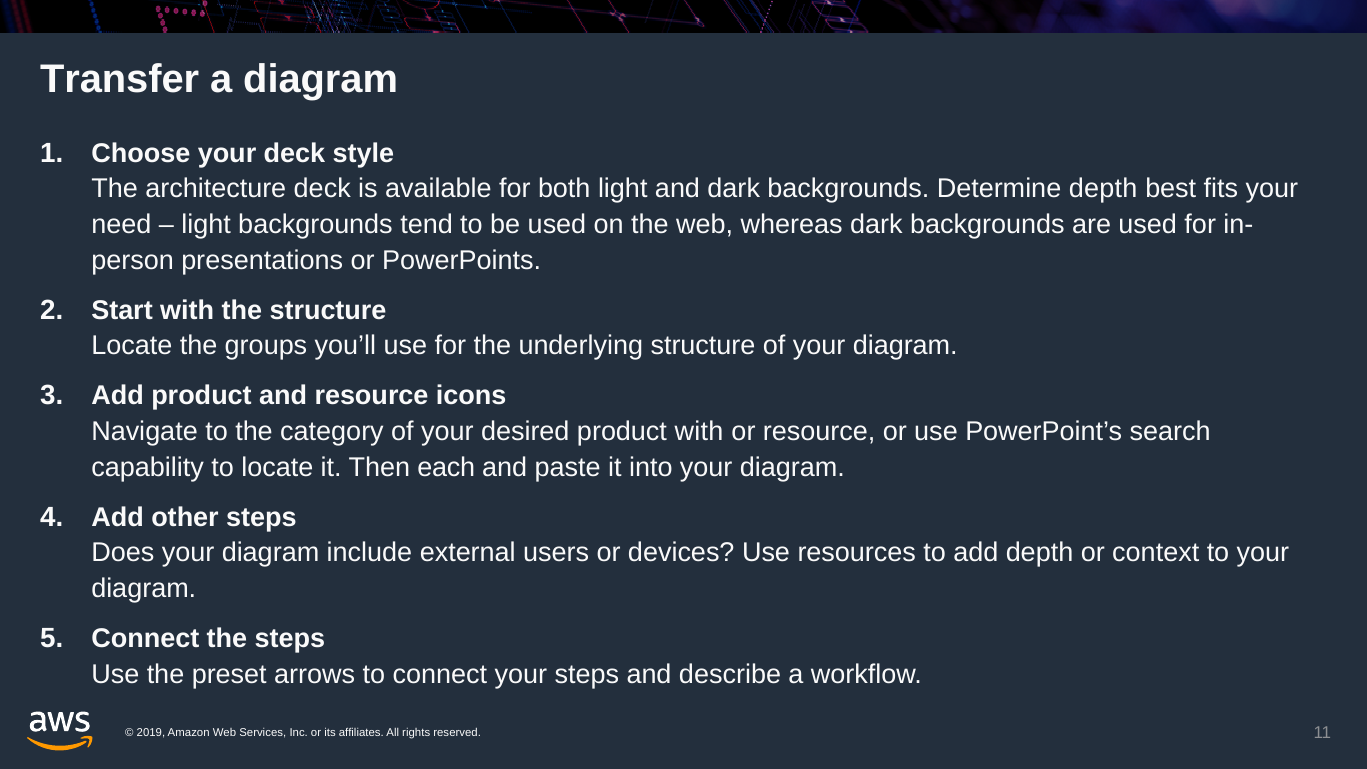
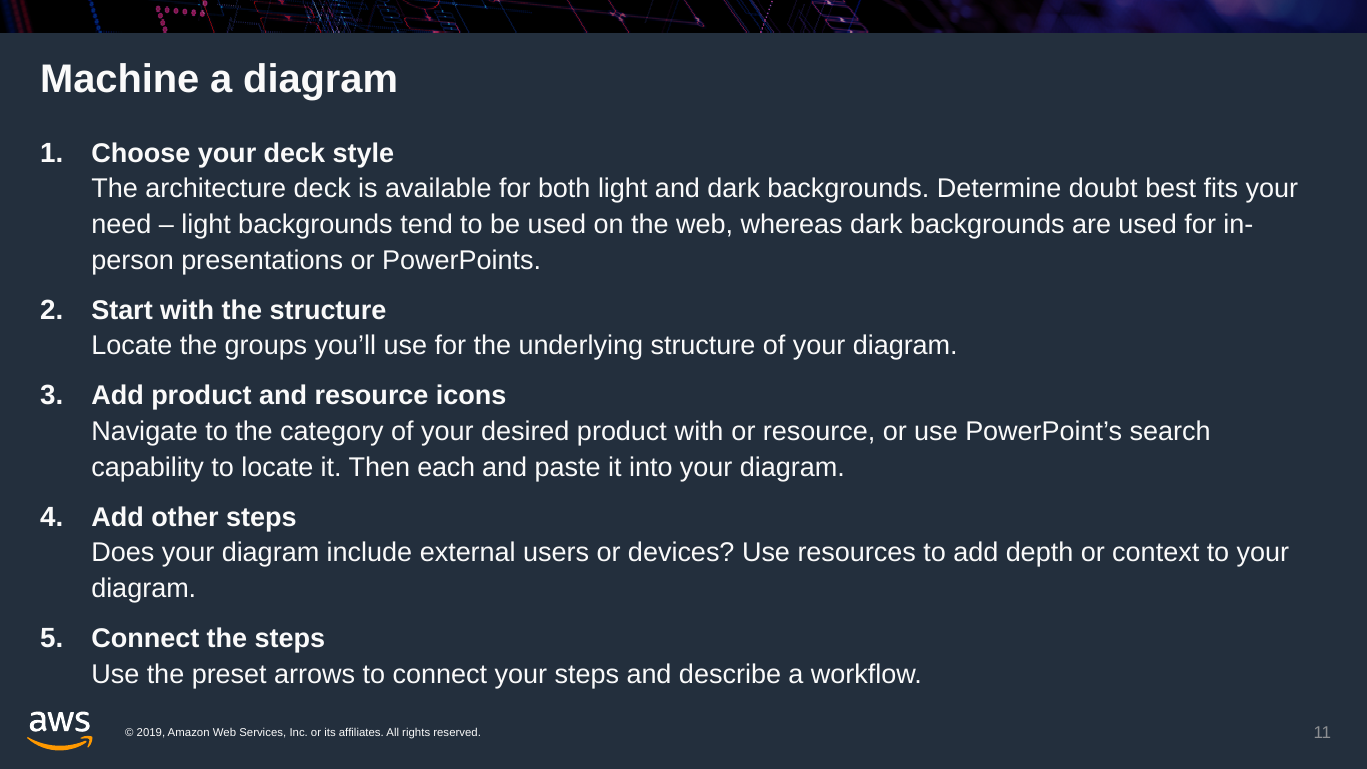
Transfer: Transfer -> Machine (120, 79)
Determine depth: depth -> doubt (1103, 189)
